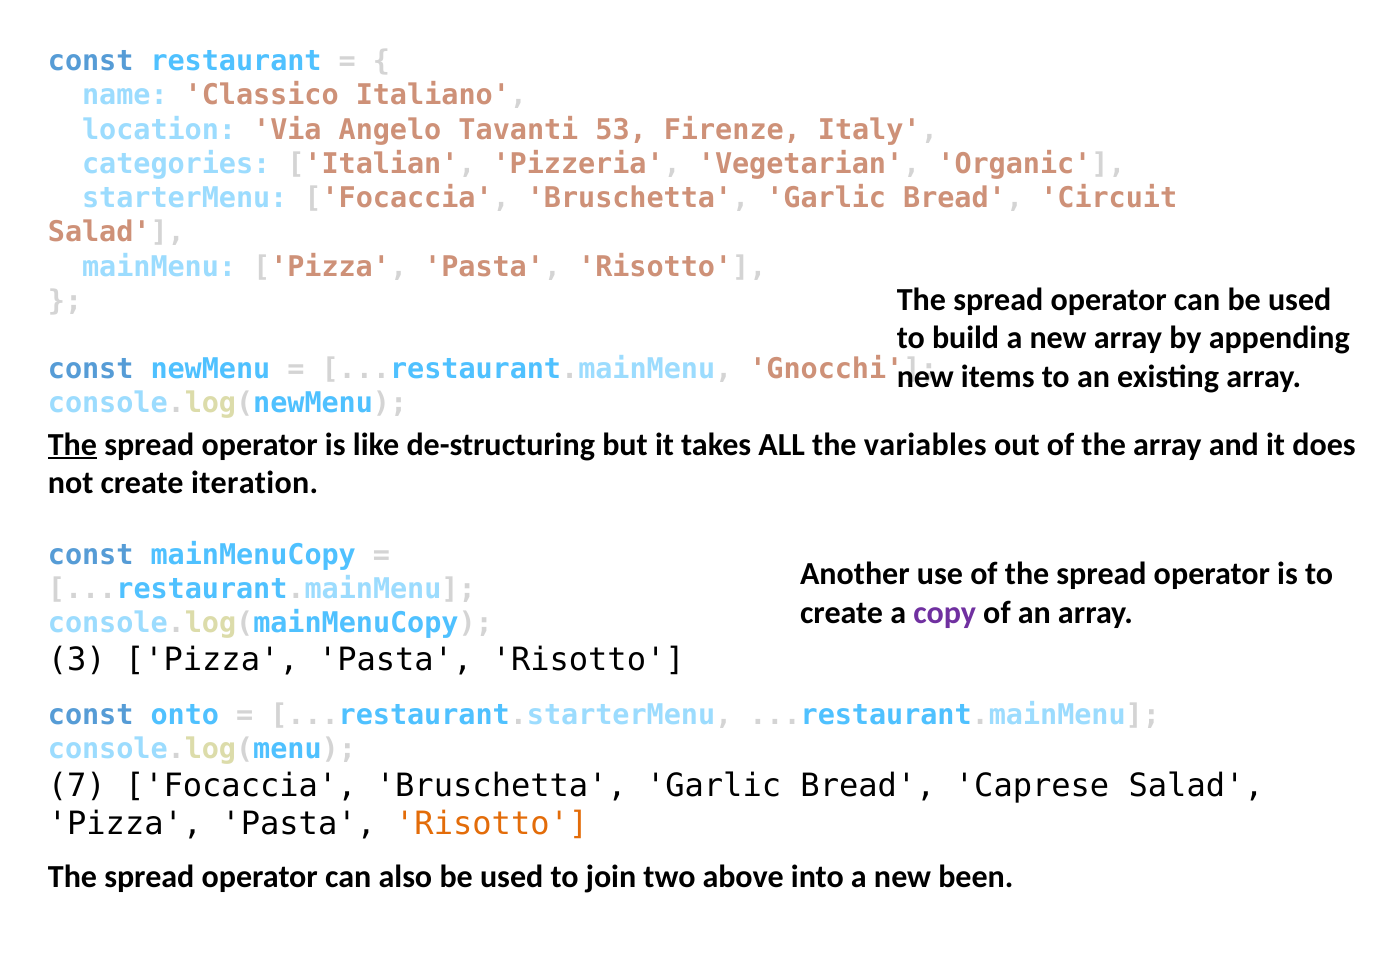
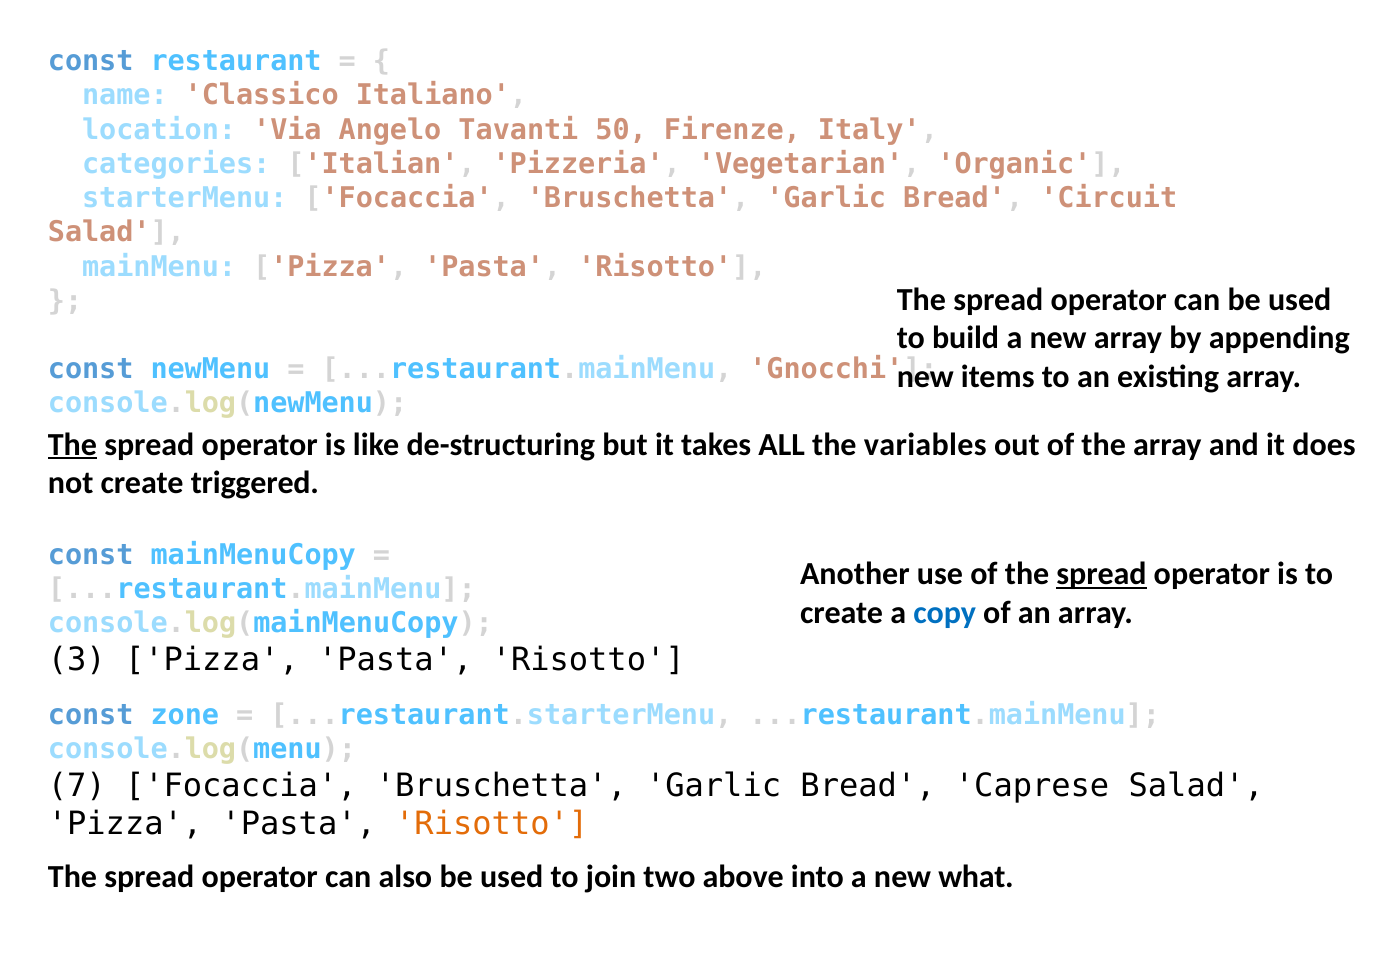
53: 53 -> 50 (621, 130)
iteration: iteration -> triggered (255, 483)
spread underline: none -> present (1102, 574)
copy colour: purple -> blue (945, 612)
onto: onto -> zone (185, 714)
been: been -> what (976, 876)
